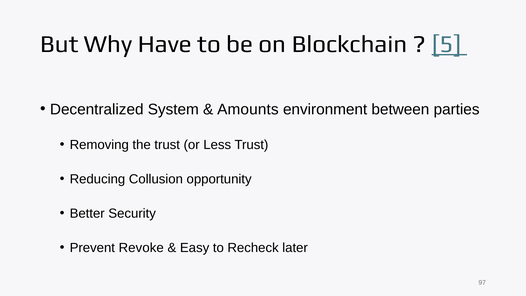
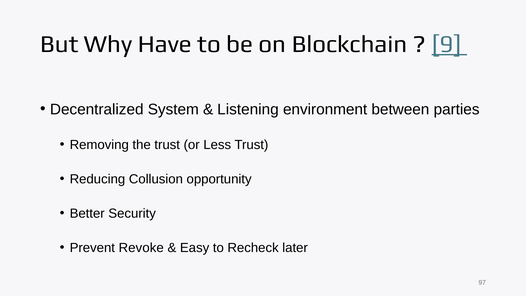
5: 5 -> 9 (447, 44)
Amounts: Amounts -> Listening (248, 109)
